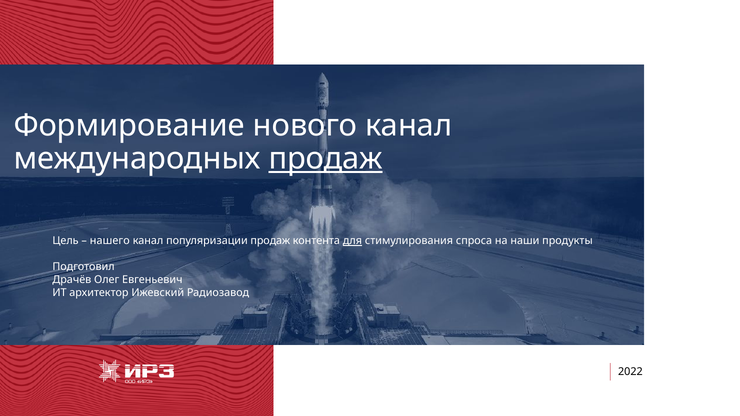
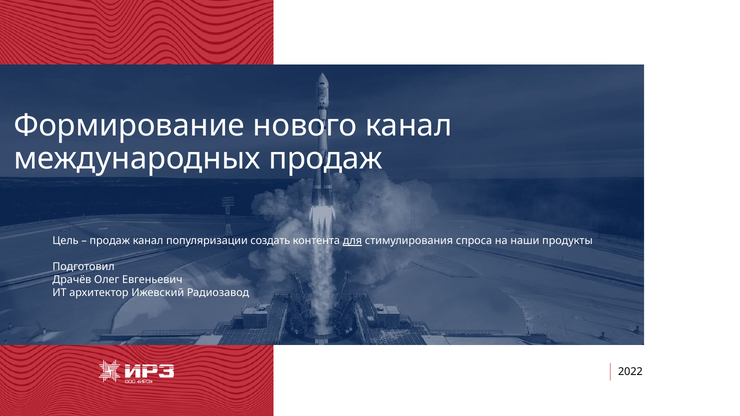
продаж underline: present -> none (326, 159)
нашего: нашего -> продаж (110, 241)
популяризации продаж: продаж -> создать (270, 241)
